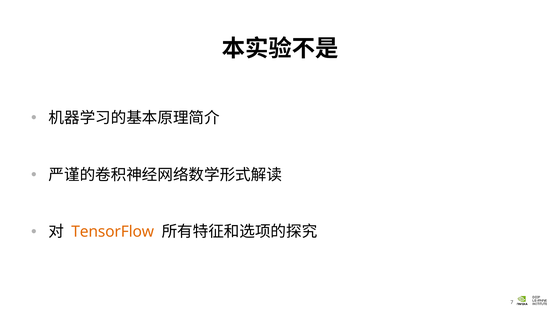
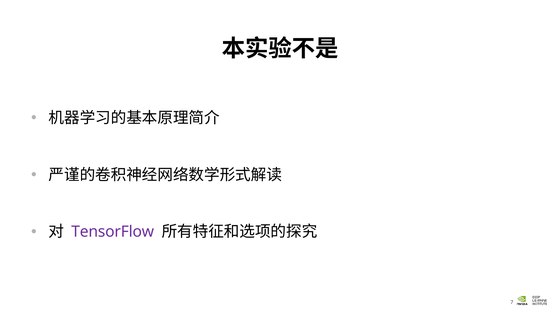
TensorFlow colour: orange -> purple (113, 232)
